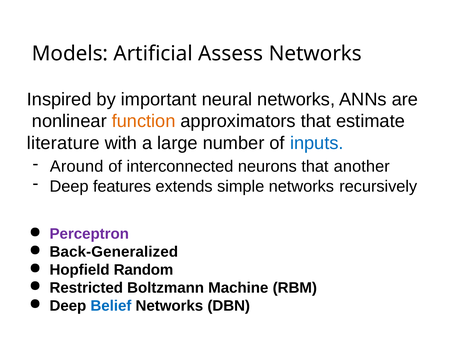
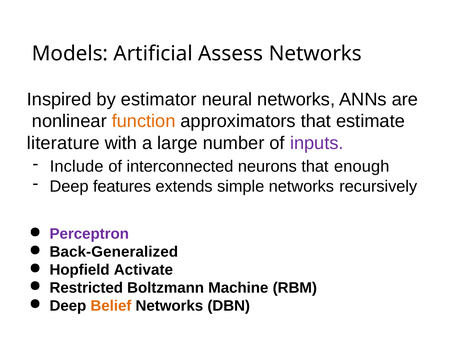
important: important -> estimator (159, 99)
inputs colour: blue -> purple (317, 143)
Around: Around -> Include (77, 166)
another: another -> enough (362, 166)
Random: Random -> Activate (143, 270)
Belief colour: blue -> orange (111, 306)
